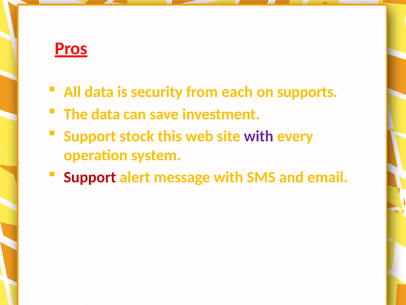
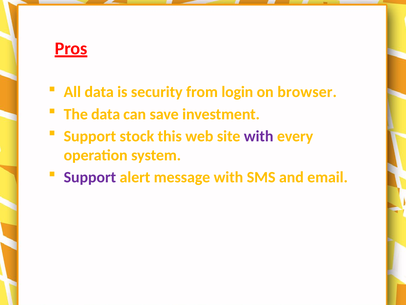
each: each -> login (237, 92)
supports: supports -> browser (307, 92)
Support colour: red -> purple (90, 177)
